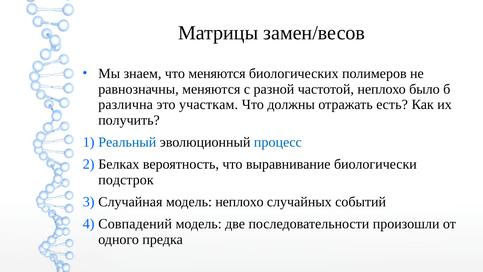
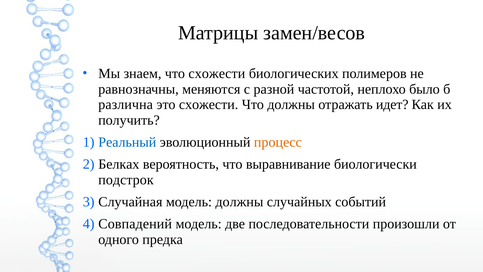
что меняются: меняются -> схожести (217, 73)
это участкам: участкам -> схожести (209, 105)
есть: есть -> идет (392, 105)
процесс colour: blue -> orange (278, 142)
модель неплохо: неплохо -> должны (239, 202)
